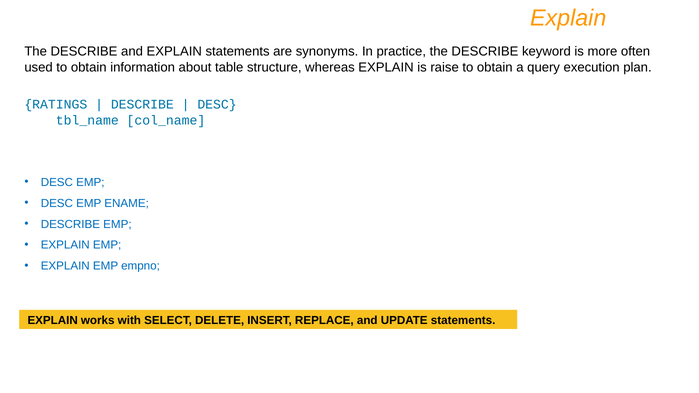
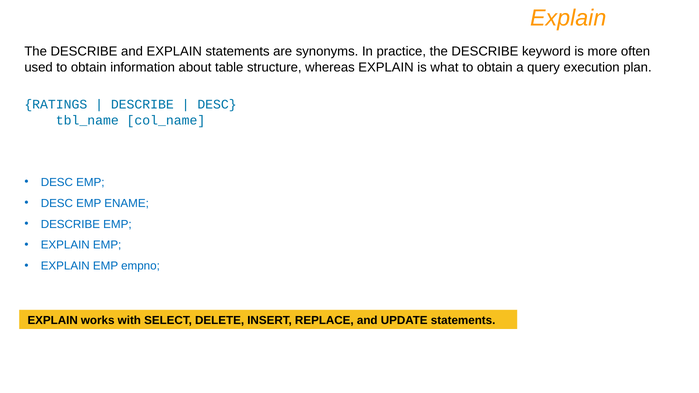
raise: raise -> what (445, 67)
